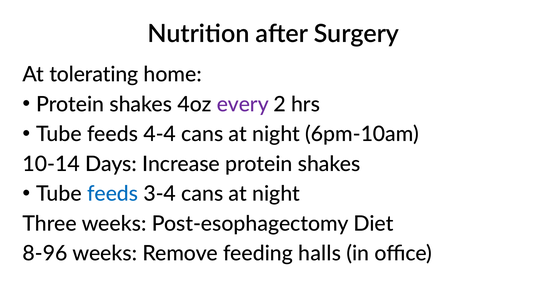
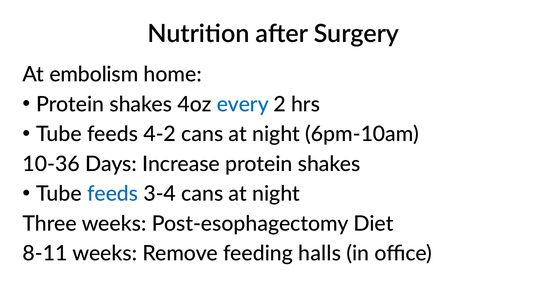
tolerating: tolerating -> embolism (94, 75)
every colour: purple -> blue (243, 104)
4-4: 4-4 -> 4-2 (160, 134)
10-14: 10-14 -> 10-36 (51, 164)
8-96: 8-96 -> 8-11 (45, 254)
